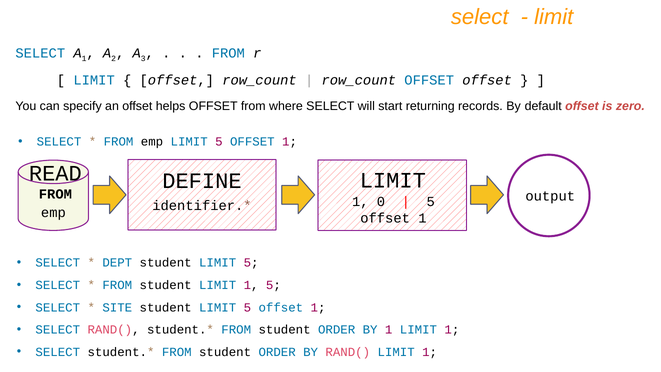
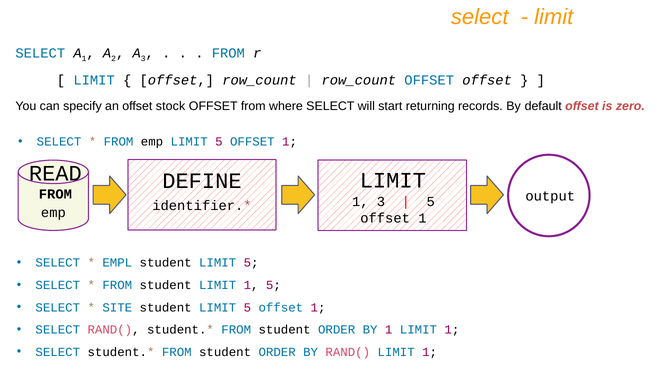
helps: helps -> stock (171, 106)
1 0: 0 -> 3 (381, 202)
DEPT: DEPT -> EMPL (117, 263)
